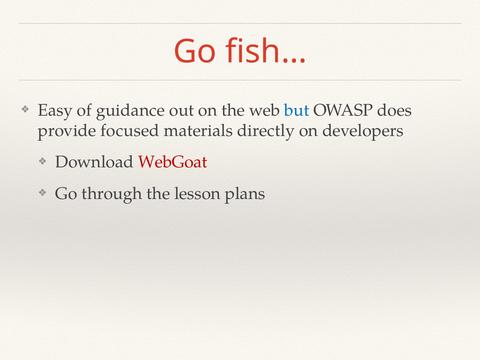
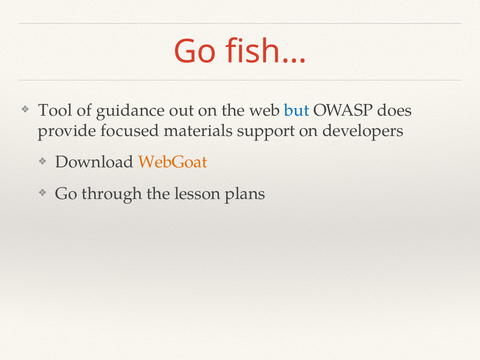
Easy: Easy -> Tool (55, 110)
directly: directly -> support (266, 130)
WebGoat colour: red -> orange (173, 162)
